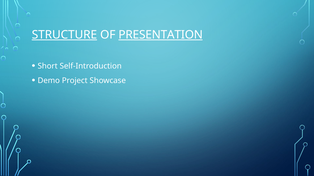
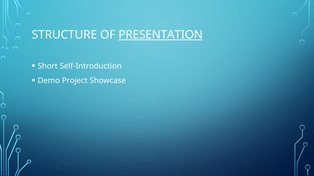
STRUCTURE underline: present -> none (64, 35)
